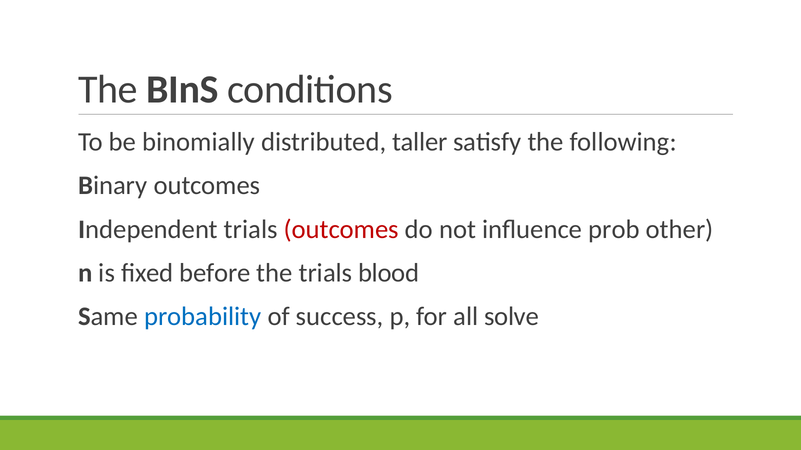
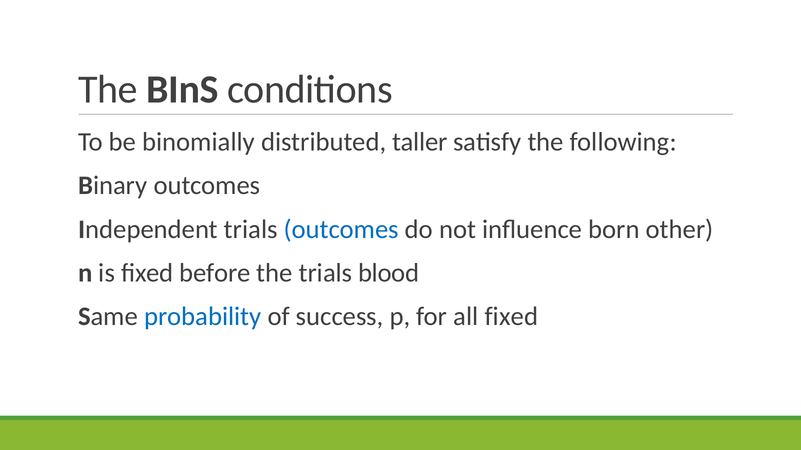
outcomes colour: red -> blue (341, 230)
prob: prob -> born (614, 230)
all solve: solve -> fixed (511, 317)
